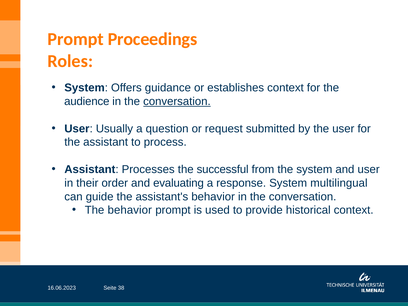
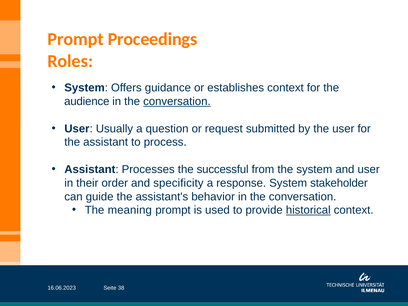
evaluating: evaluating -> specificity (178, 183)
multilingual: multilingual -> stakeholder (339, 183)
The behavior: behavior -> meaning (130, 210)
historical underline: none -> present (308, 210)
